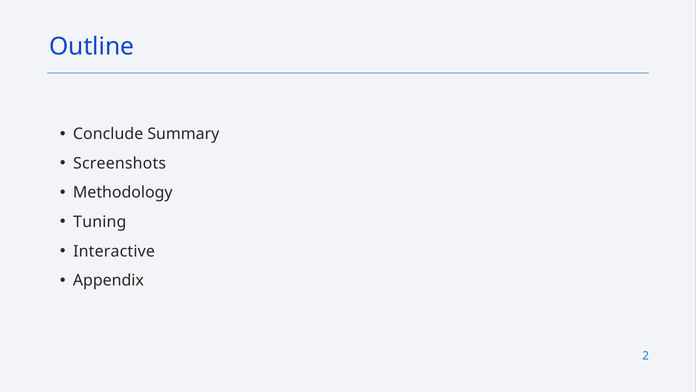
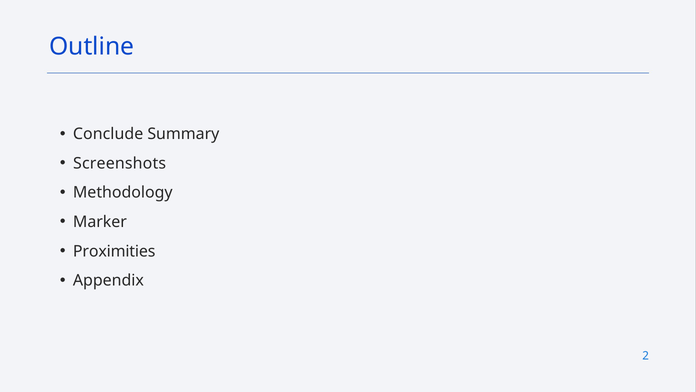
Tuning: Tuning -> Marker (100, 222)
Interactive: Interactive -> Proximities (114, 251)
